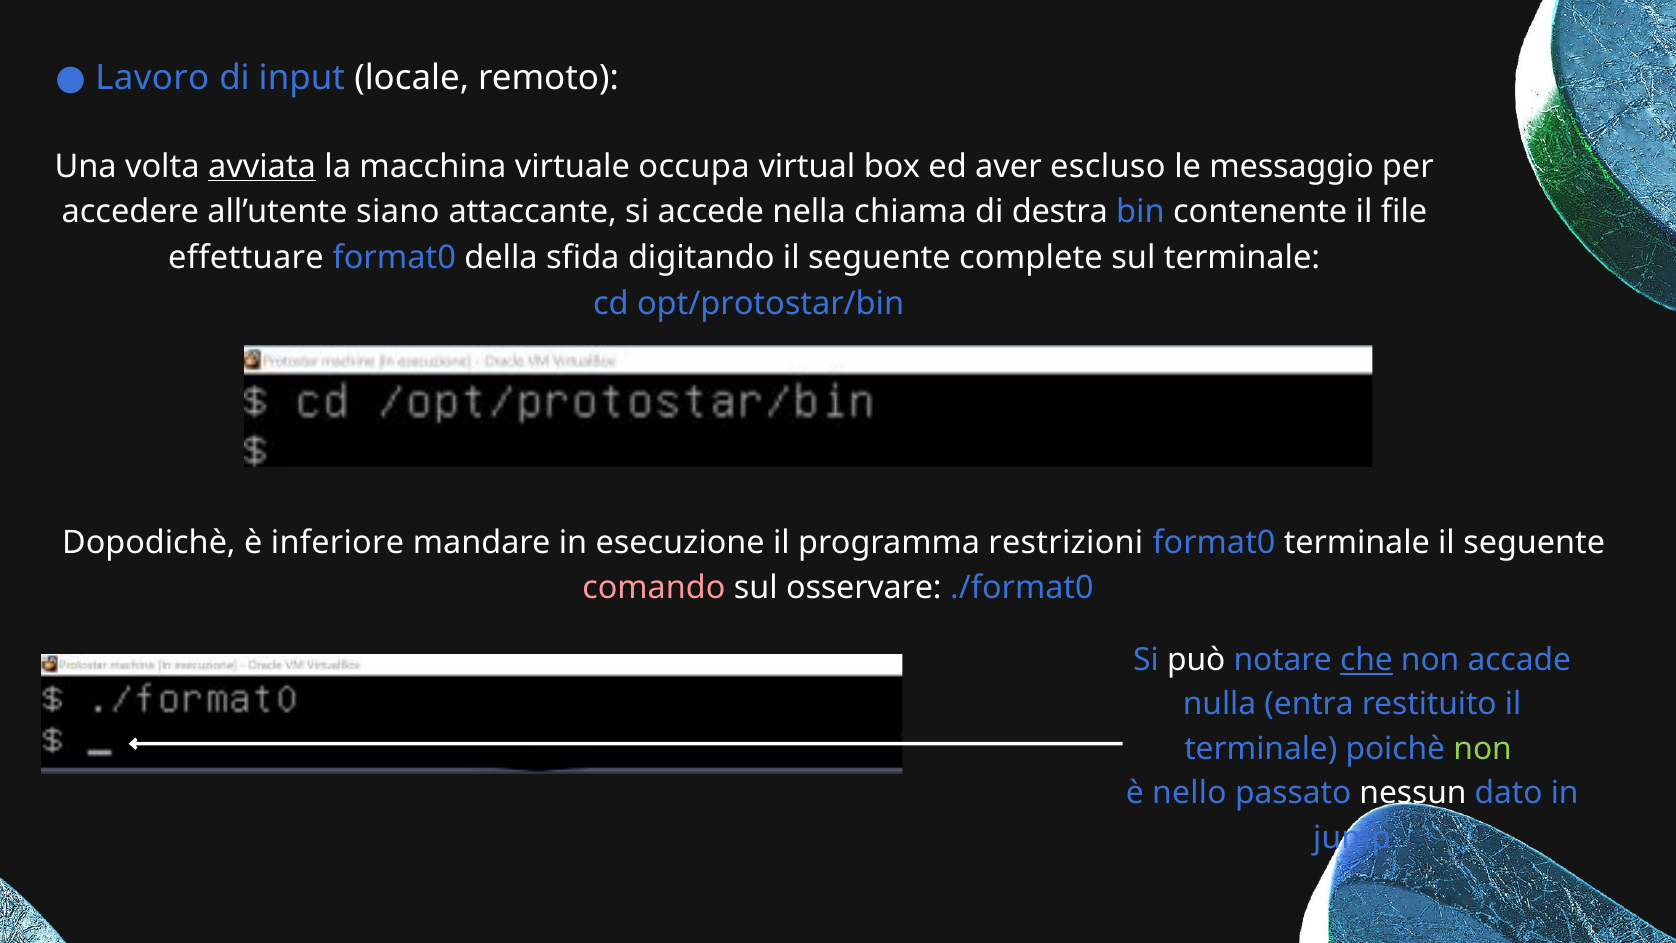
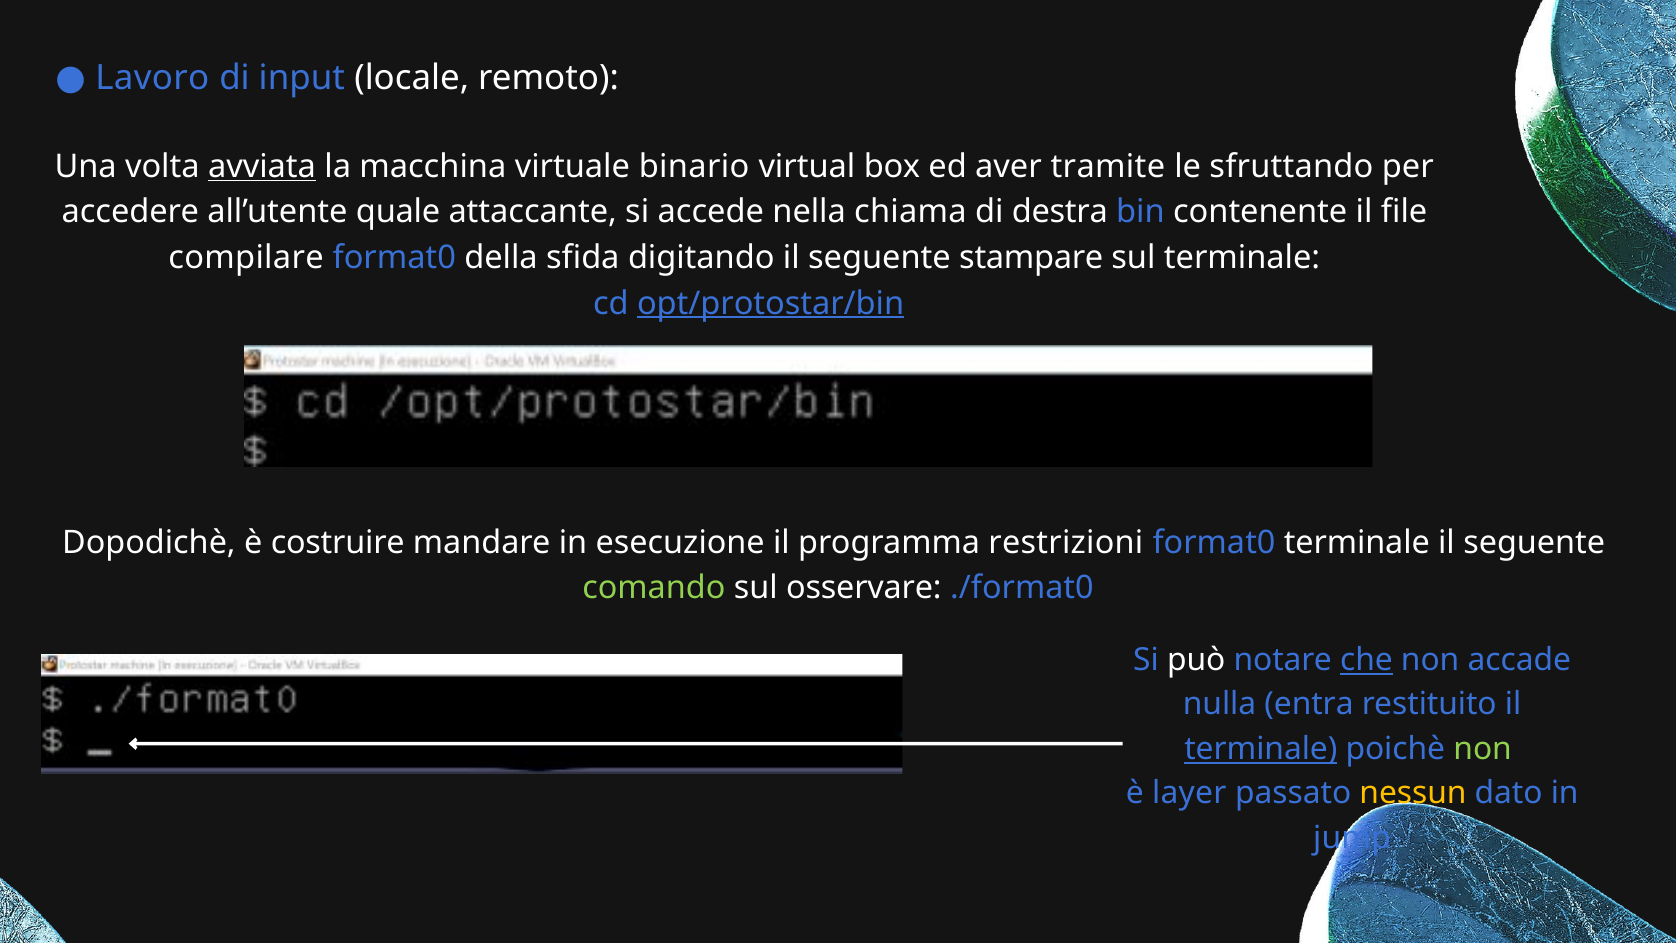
occupa: occupa -> binario (694, 166)
escluso: escluso -> tramite (1108, 166)
messaggio: messaggio -> sfruttando (1291, 166)
siano: siano -> quale (398, 212)
effettuare: effettuare -> compilare (246, 258)
complete: complete -> stampare (1031, 258)
opt/protostar/bin underline: none -> present (771, 303)
inferiore: inferiore -> costruire (338, 543)
comando colour: pink -> light green (654, 588)
terminale underline: none -> present (1261, 749)
nello: nello -> layer (1189, 793)
nessun colour: white -> yellow (1413, 793)
